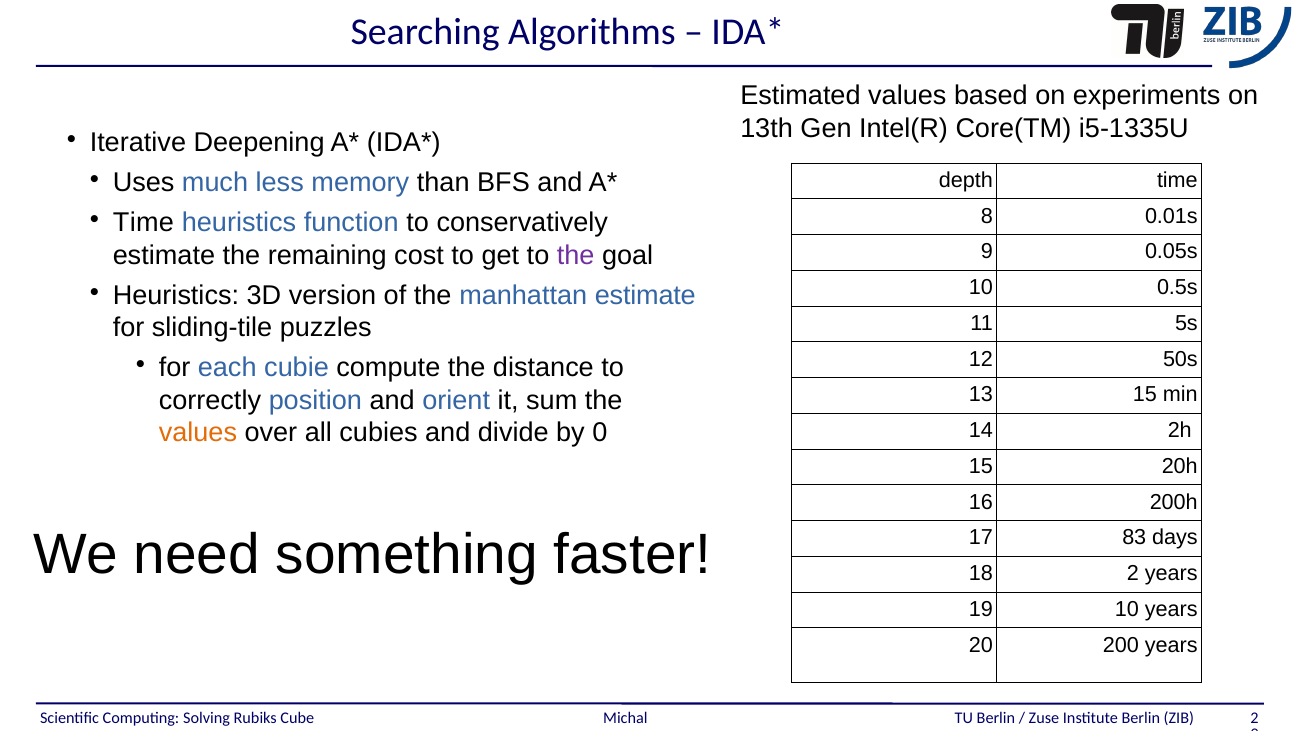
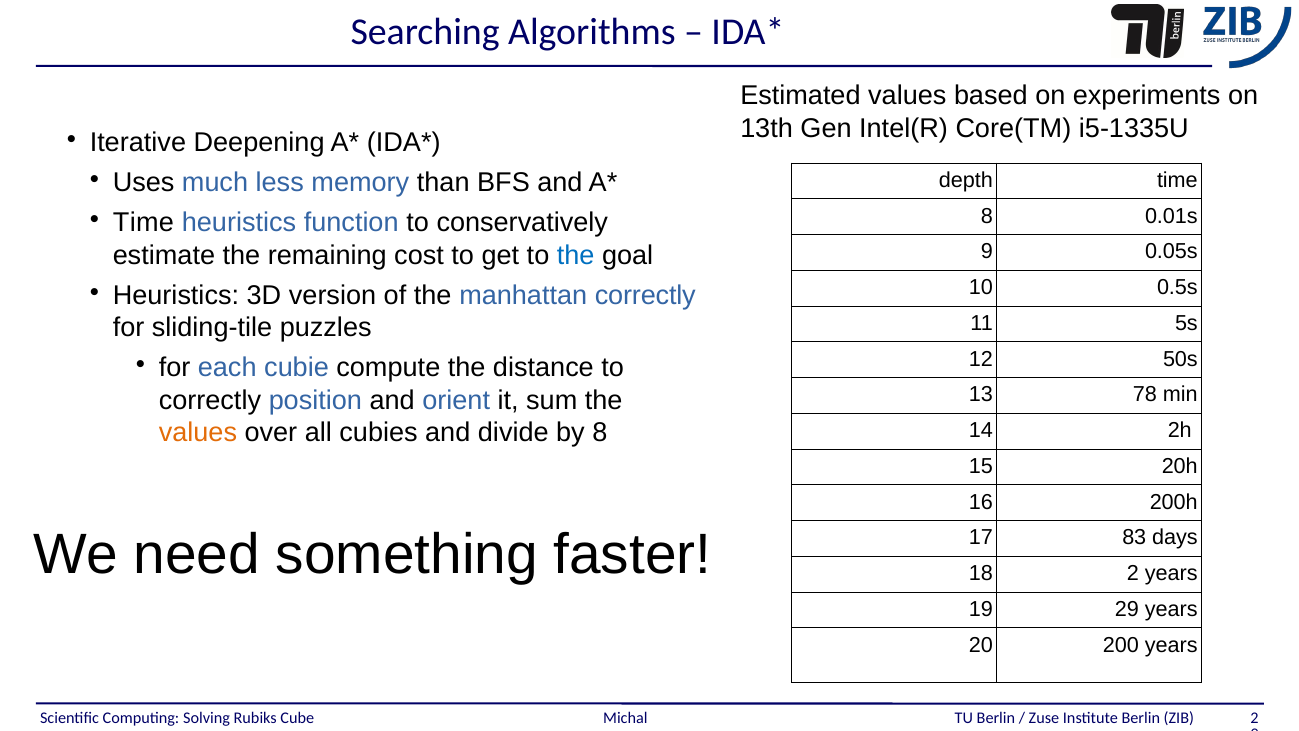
the colour: purple -> blue (576, 255)
manhattan estimate: estimate -> correctly (645, 295)
13 15: 15 -> 78 (1145, 395)
by 0: 0 -> 8 (600, 433)
19 10: 10 -> 29 (1127, 609)
